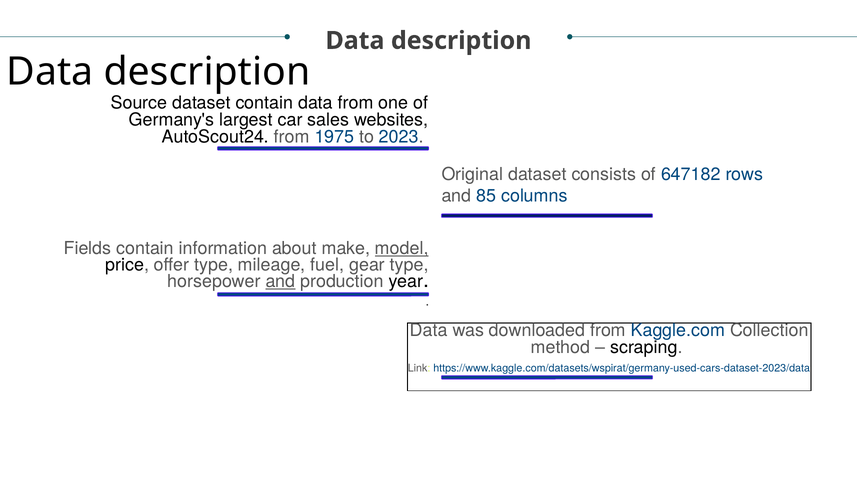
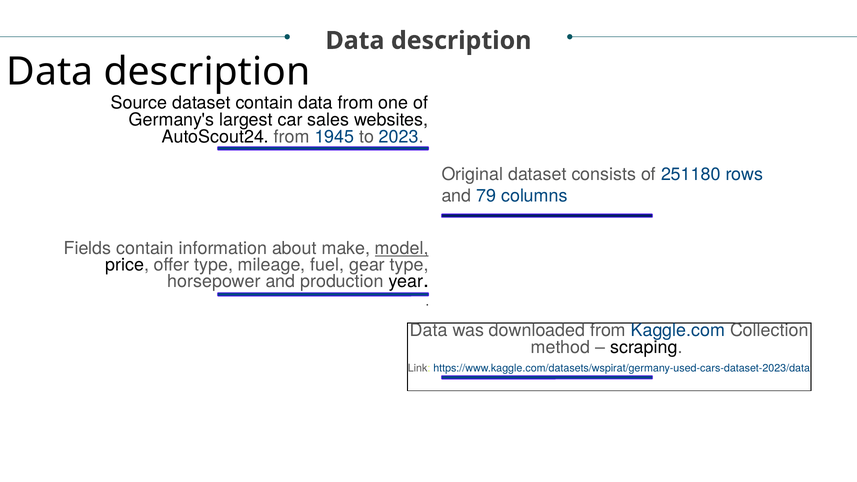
1975: 1975 -> 1945 (334, 137)
647182: 647182 -> 251180 (691, 175)
85: 85 -> 79 (486, 196)
and underline: present -> none (280, 281)
